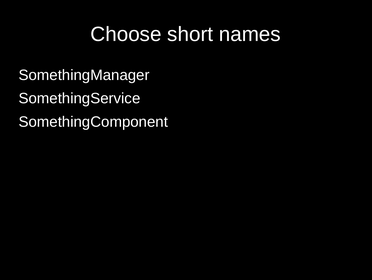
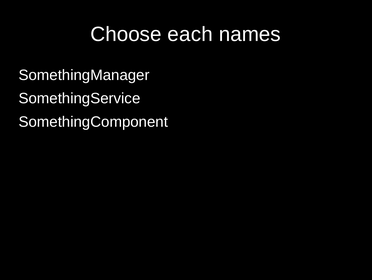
short: short -> each (190, 34)
